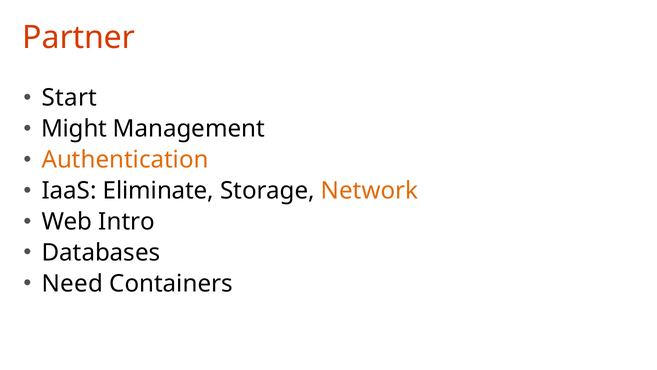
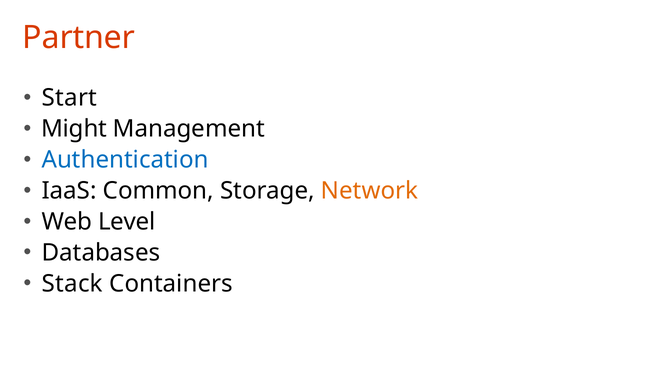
Authentication colour: orange -> blue (125, 160)
Eliminate: Eliminate -> Common (158, 191)
Intro: Intro -> Level (127, 222)
Need: Need -> Stack (72, 283)
